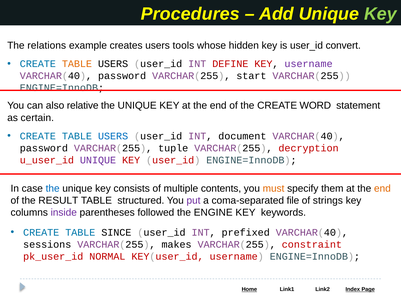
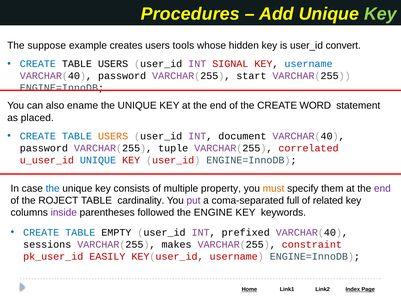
relations: relations -> suppose (47, 45)
TABLE colour: orange -> black (77, 64)
DEFINE: DEFINE -> SIGNAL (230, 64)
username colour: purple -> blue (309, 64)
relative: relative -> ename (83, 106)
certain: certain -> placed (37, 118)
USERS colour: blue -> orange (113, 136)
decryption: decryption -> correlated (309, 148)
UNIQUE colour: purple -> blue (98, 160)
contents: contents -> property (221, 188)
end colour: orange -> purple (382, 188)
RESULT: RESULT -> ROJECT (58, 200)
structured: structured -> cardinality (141, 200)
file: file -> full (293, 200)
strings: strings -> related (328, 200)
SINCE: SINCE -> EMPTY (116, 232)
NORMAL: NORMAL -> EASILY (107, 256)
